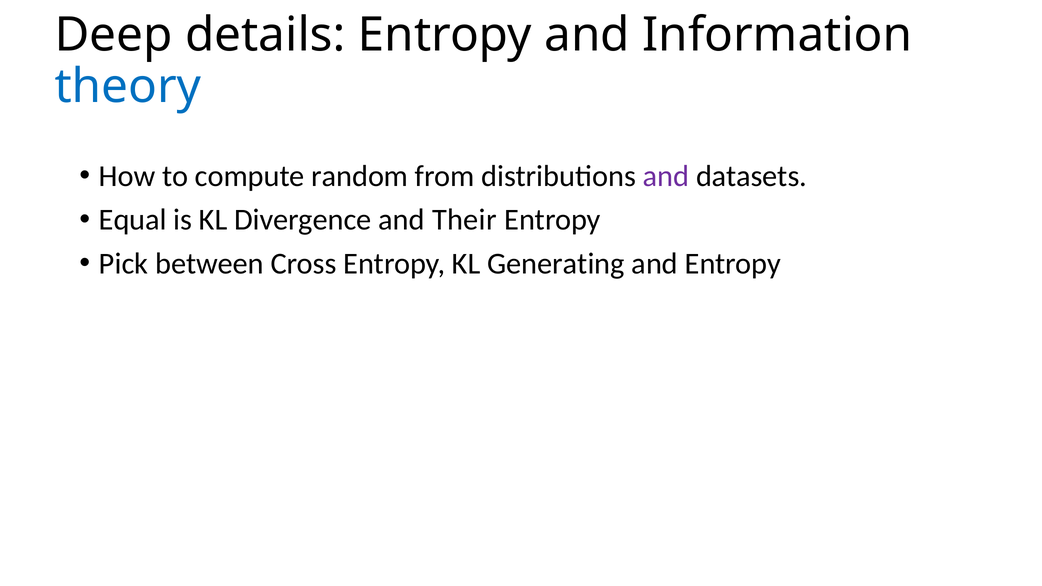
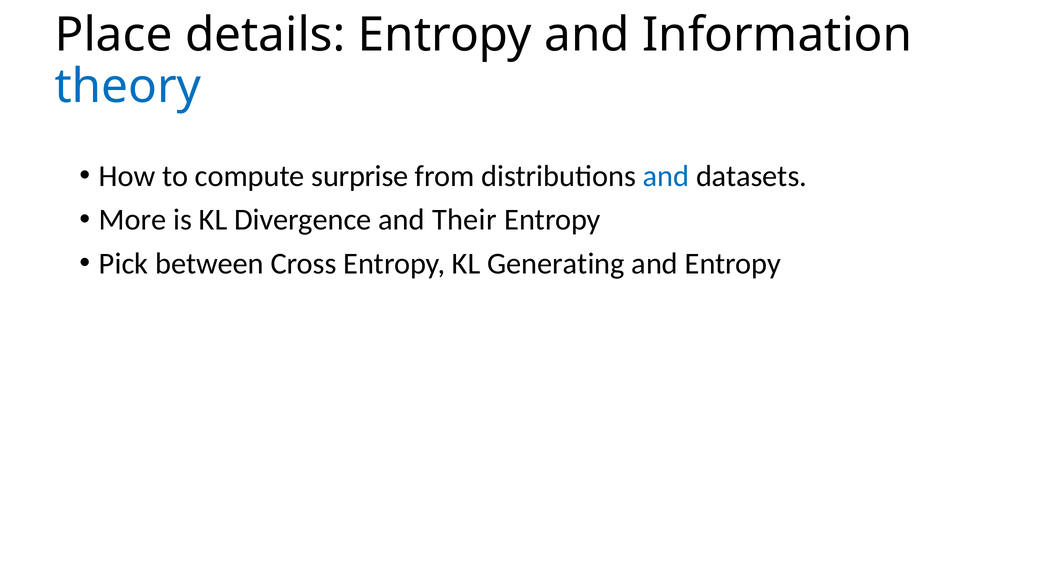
Deep: Deep -> Place (114, 35)
random: random -> surprise (360, 176)
and colour: purple -> blue (666, 176)
Equal: Equal -> More (133, 220)
